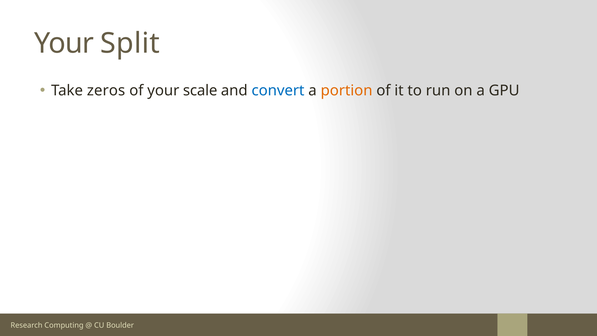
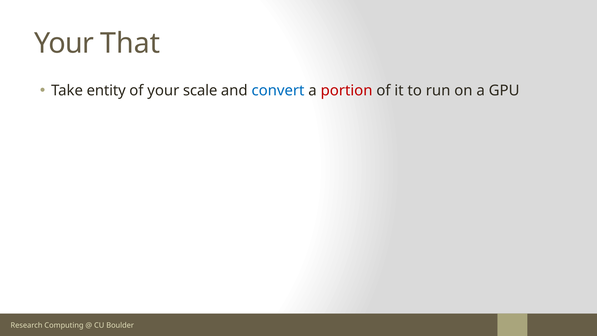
Split: Split -> That (130, 43)
zeros: zeros -> entity (106, 91)
portion colour: orange -> red (347, 91)
